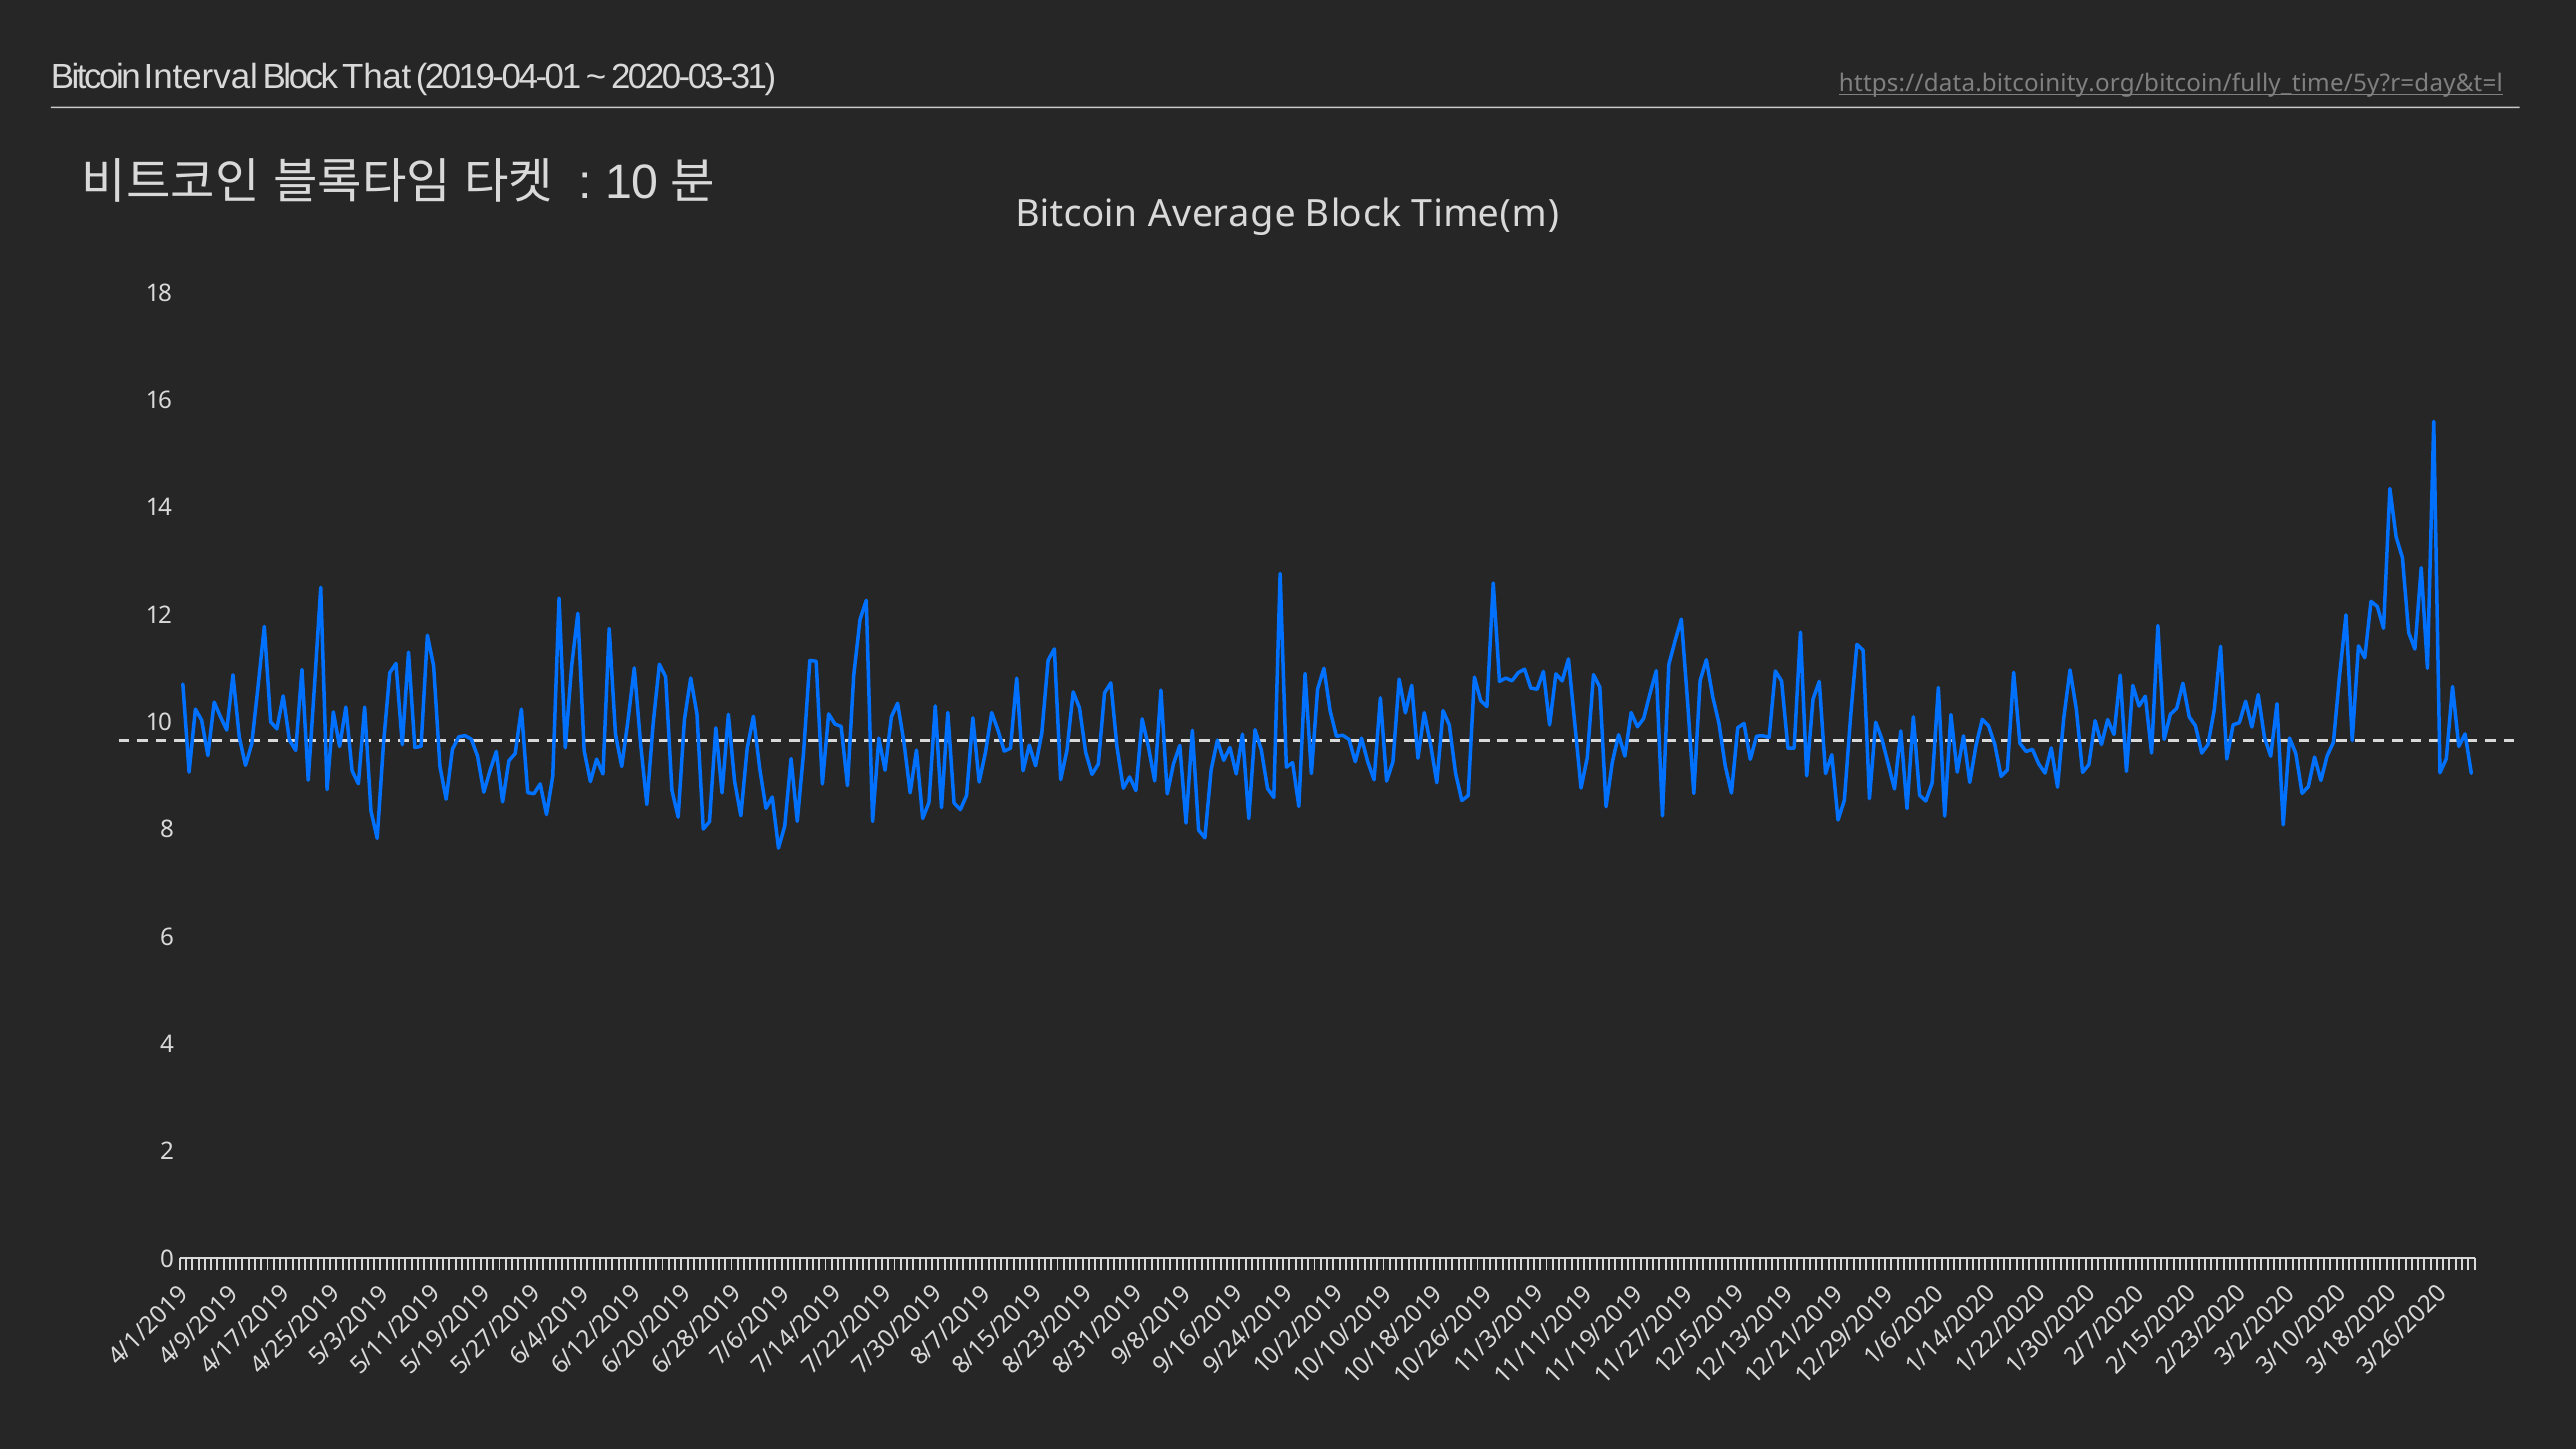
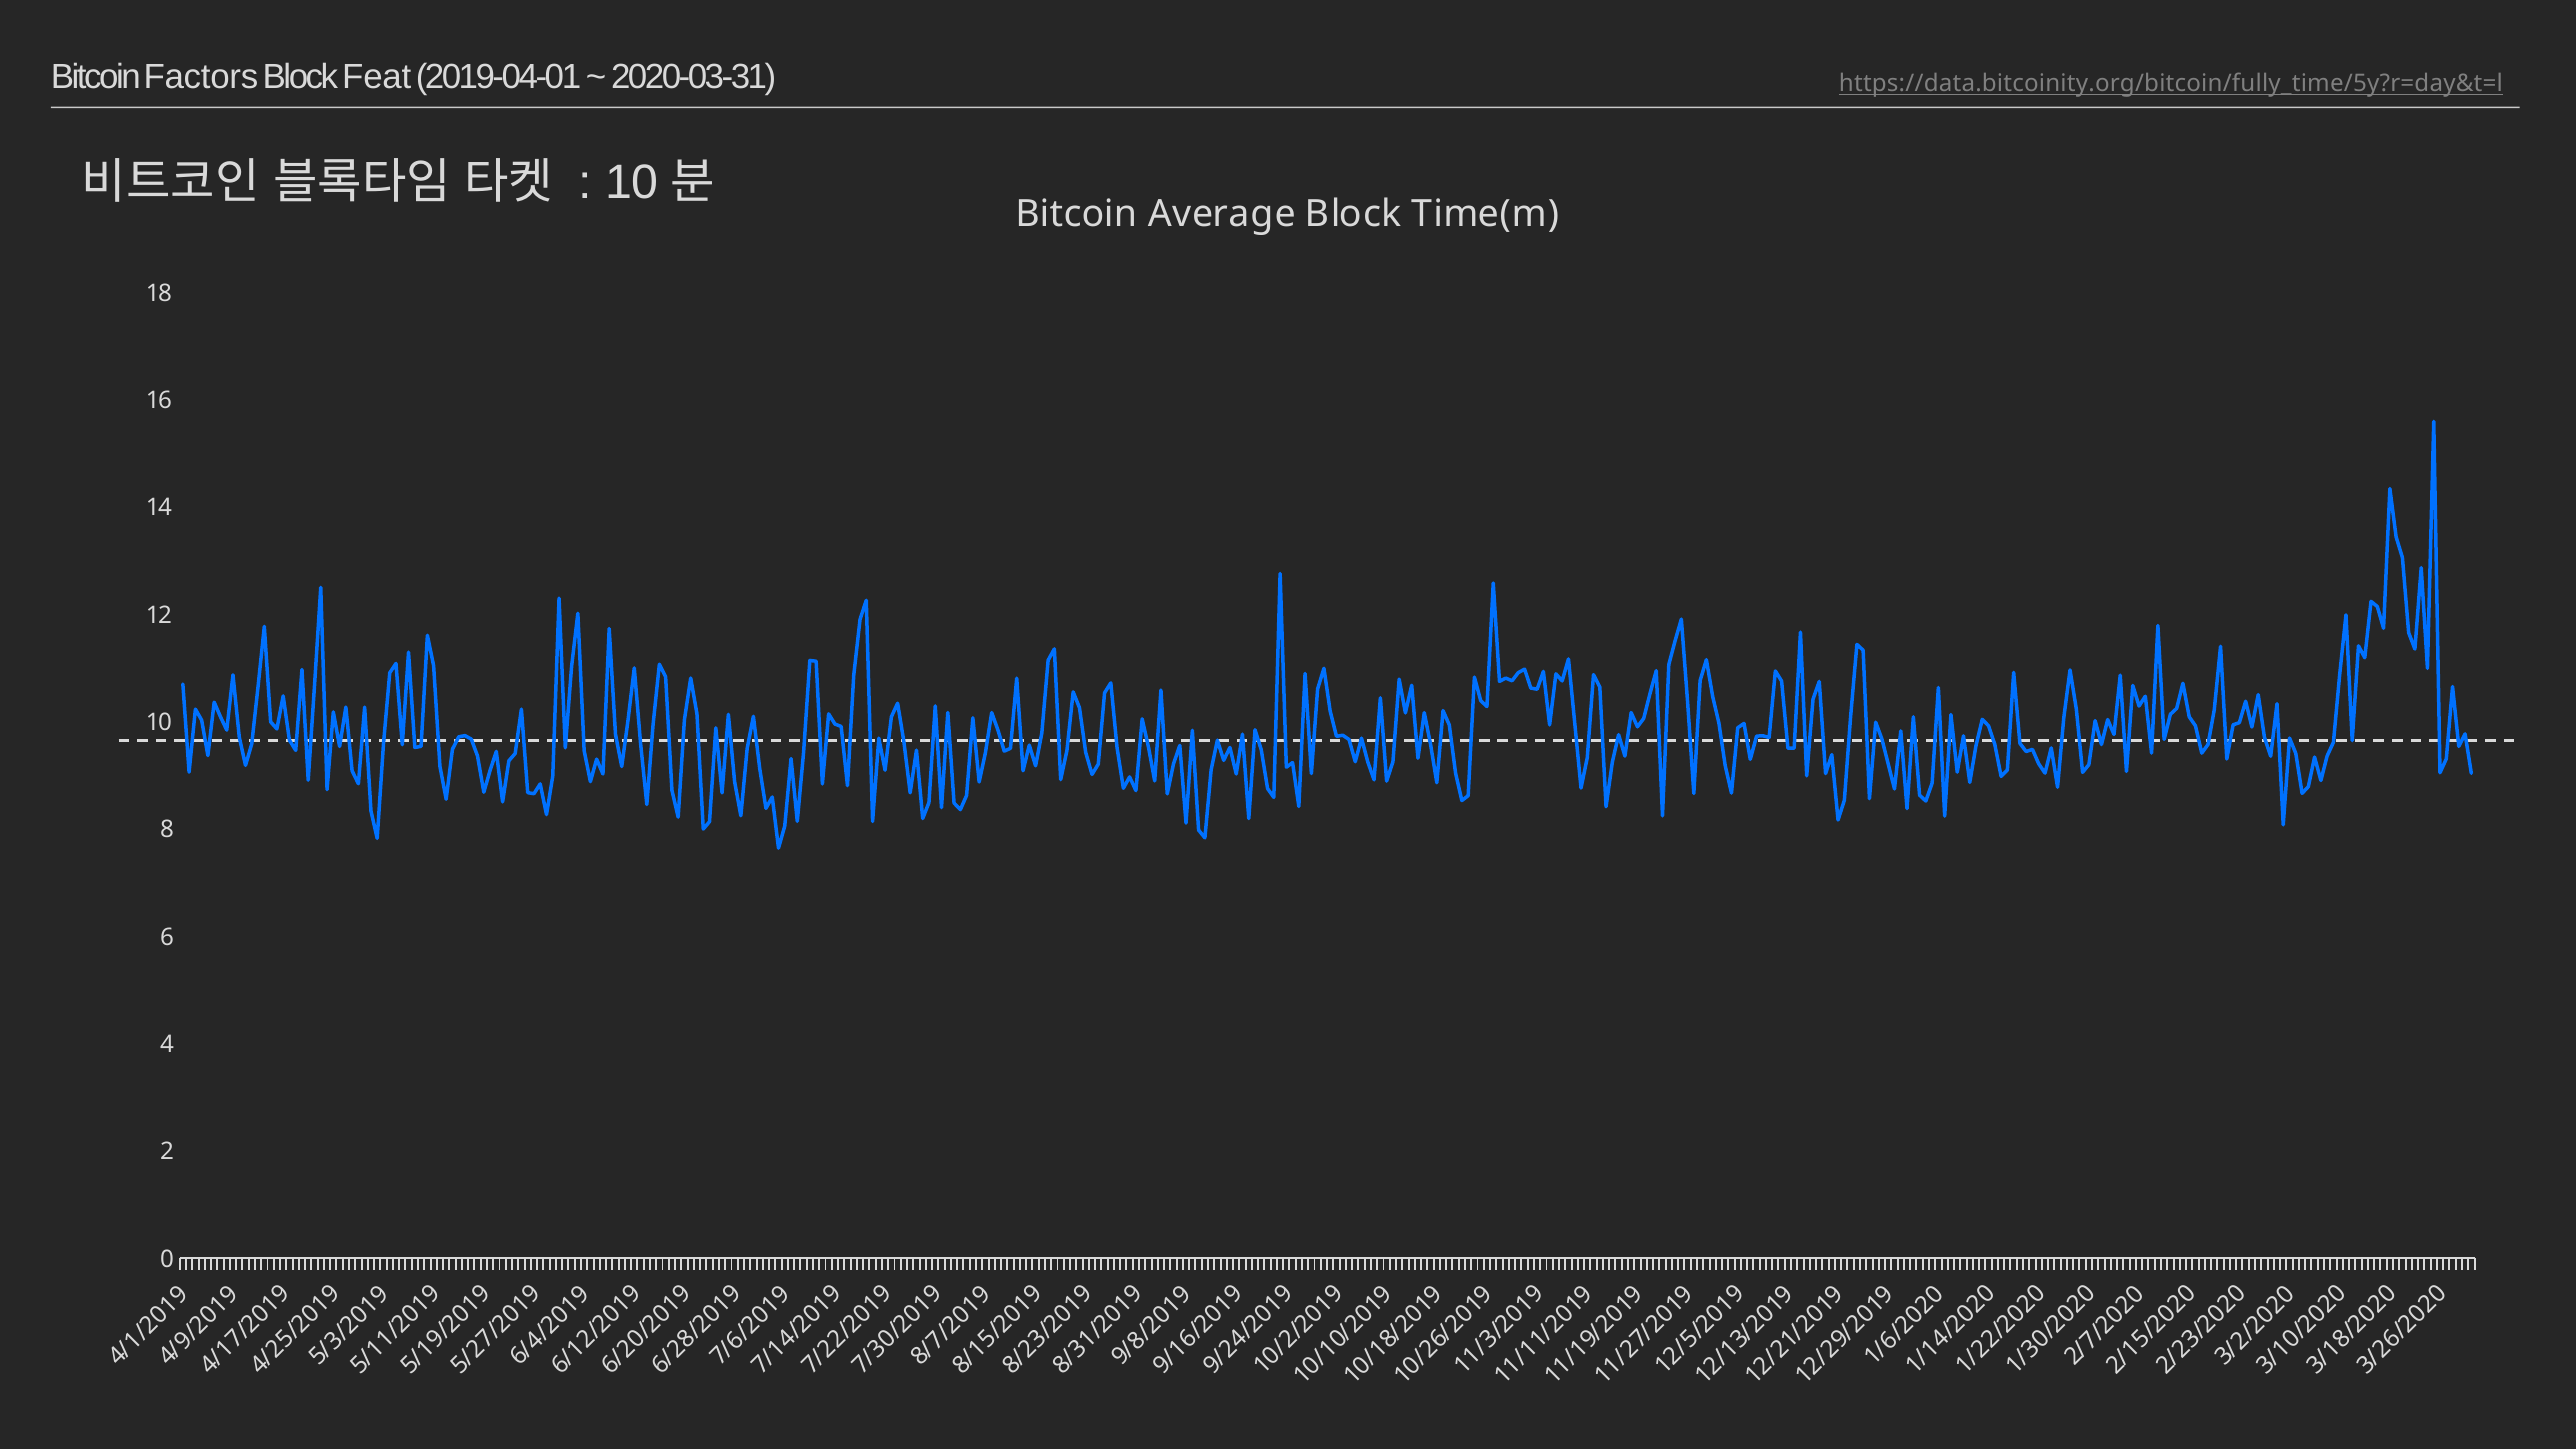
Interval: Interval -> Factors (201, 77)
That: That -> Feat (377, 77)
